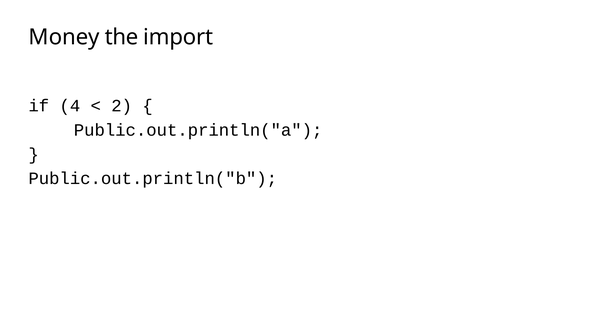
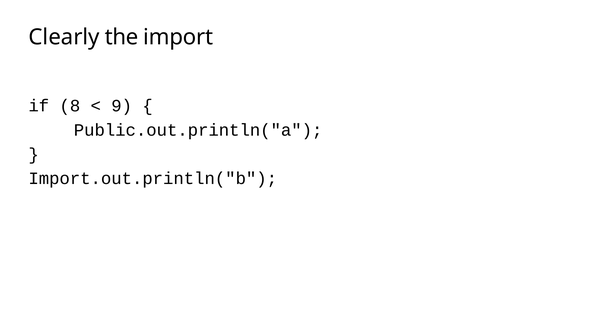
Money: Money -> Clearly (64, 37)
4: 4 -> 8 (70, 106)
2: 2 -> 9 (122, 106)
Public.out.println("b: Public.out.println("b -> Import.out.println("b (153, 178)
